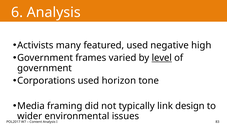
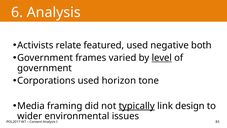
many: many -> relate (68, 45)
high: high -> both (201, 45)
typically underline: none -> present (137, 106)
